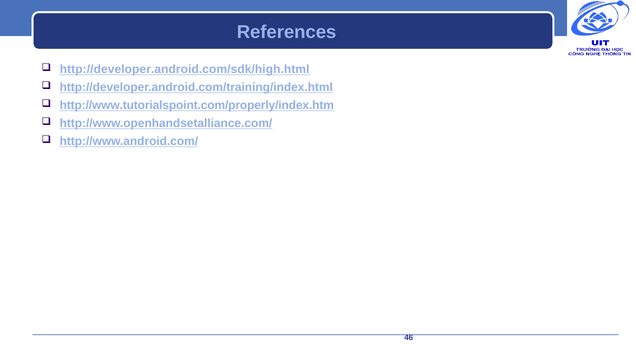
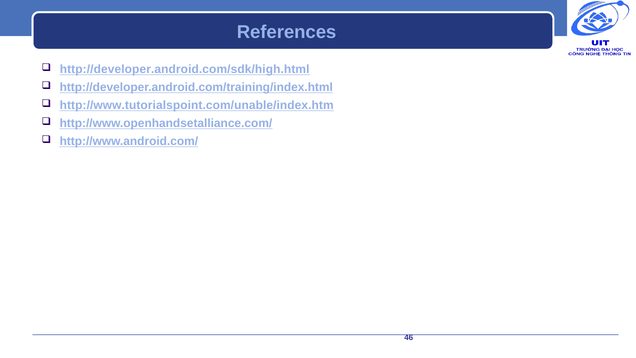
http://www.tutorialspoint.com/properly/index.htm: http://www.tutorialspoint.com/properly/index.htm -> http://www.tutorialspoint.com/unable/index.htm (197, 105)
